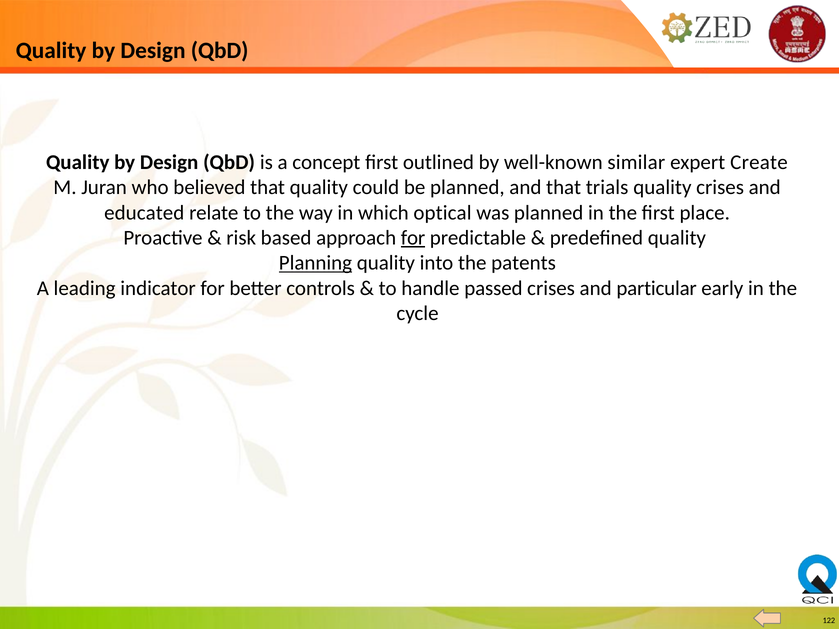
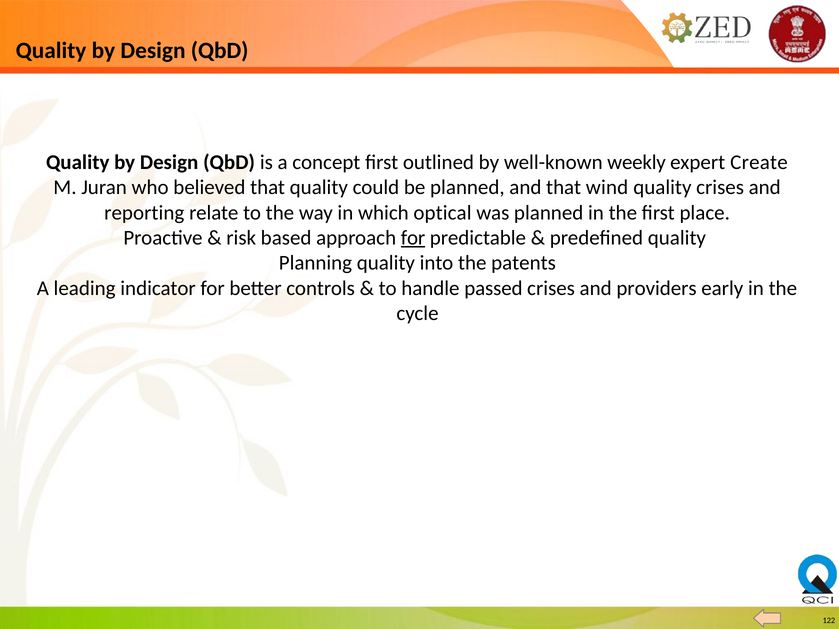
similar: similar -> weekly (637, 162)
trials: trials -> wind (607, 188)
educated: educated -> reporting (144, 213)
Planning underline: present -> none (315, 263)
particular: particular -> providers (657, 288)
